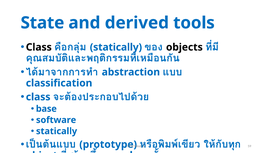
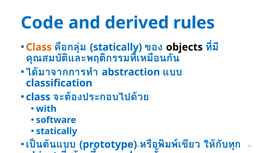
State: State -> Code (42, 23)
tools: tools -> rules (194, 23)
Class colour: black -> orange (39, 47)
base: base -> with (46, 109)
